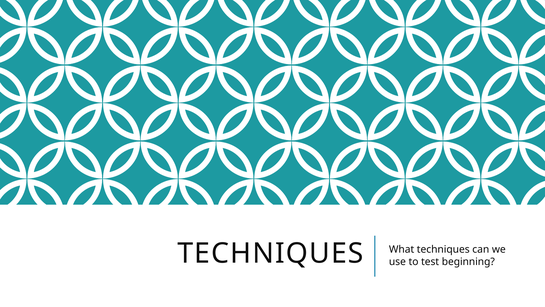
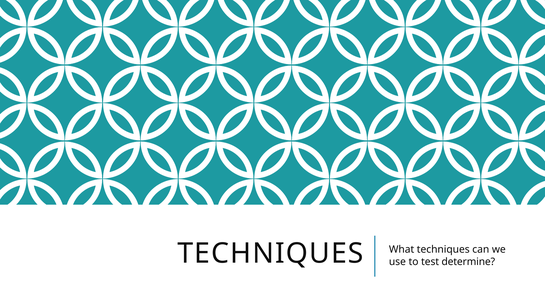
beginning: beginning -> determine (468, 261)
